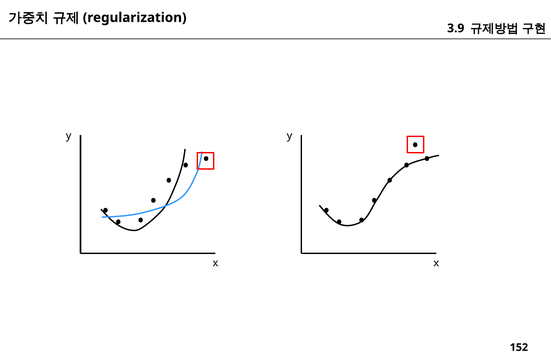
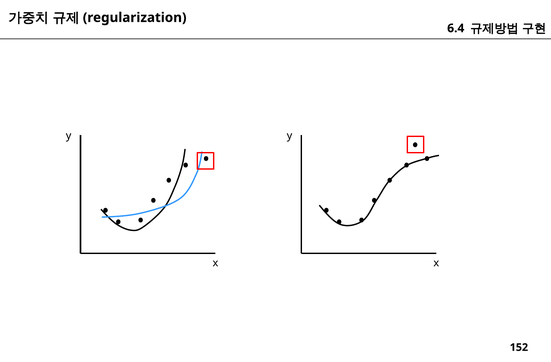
3.9: 3.9 -> 6.4 (456, 28)
